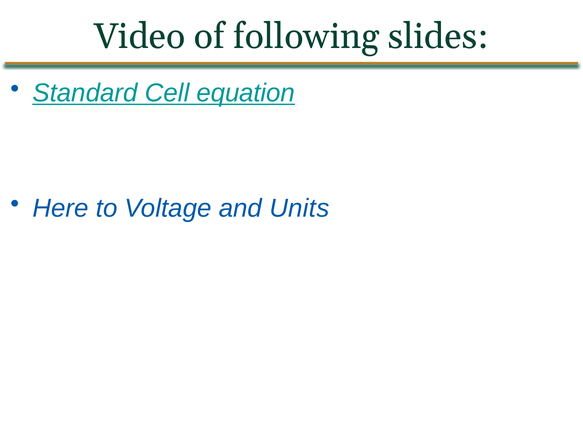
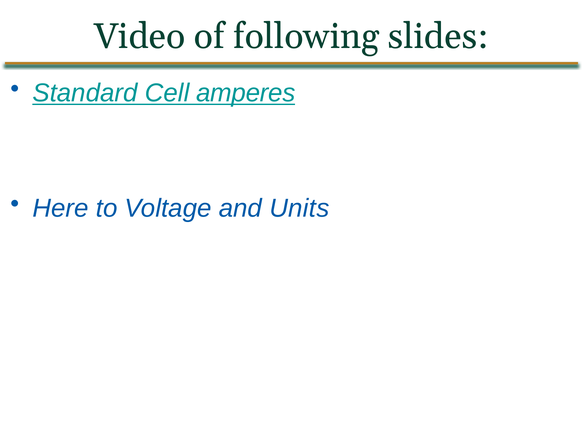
equation: equation -> amperes (246, 93)
